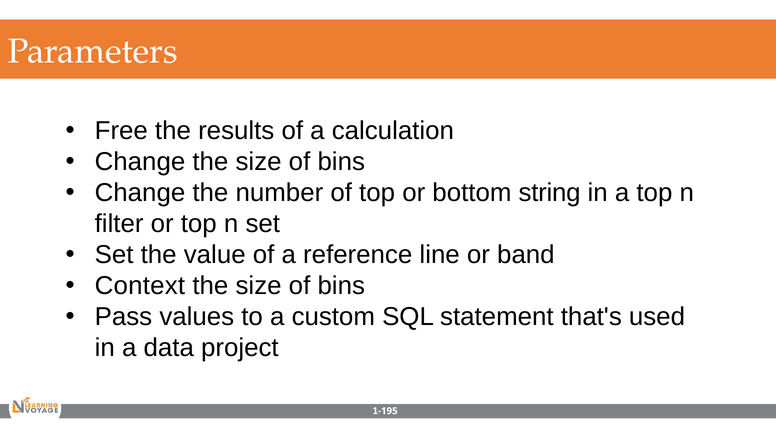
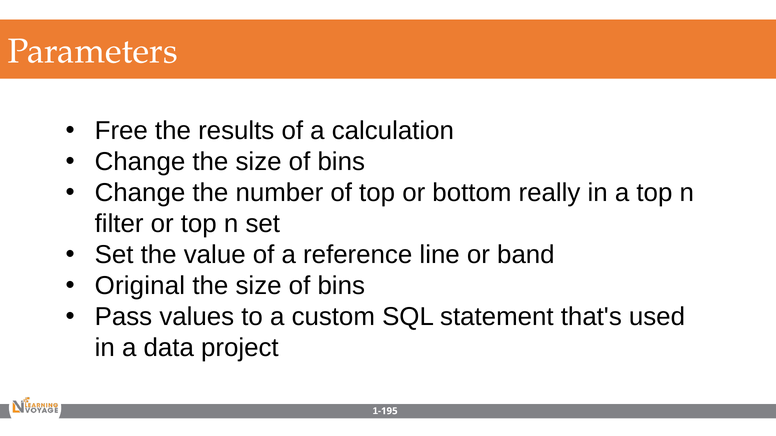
string: string -> really (549, 193)
Context: Context -> Original (140, 286)
